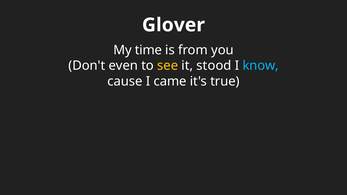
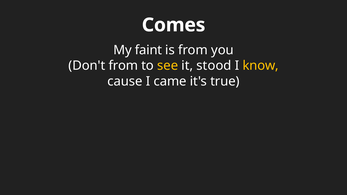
Glover: Glover -> Comes (174, 25)
time: time -> faint (148, 50)
Don't even: even -> from (123, 66)
know colour: light blue -> yellow (261, 66)
